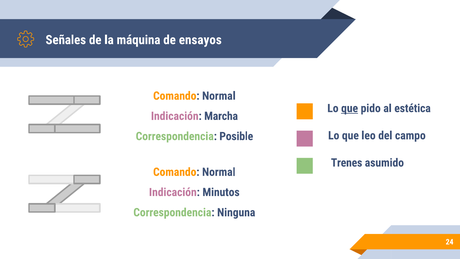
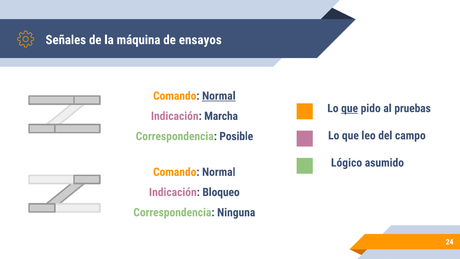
Normal underline: none -> present (219, 96)
estética: estética -> pruebas (413, 108)
Trenes: Trenes -> Lógico (347, 163)
Minutos: Minutos -> Bloqueo (221, 192)
